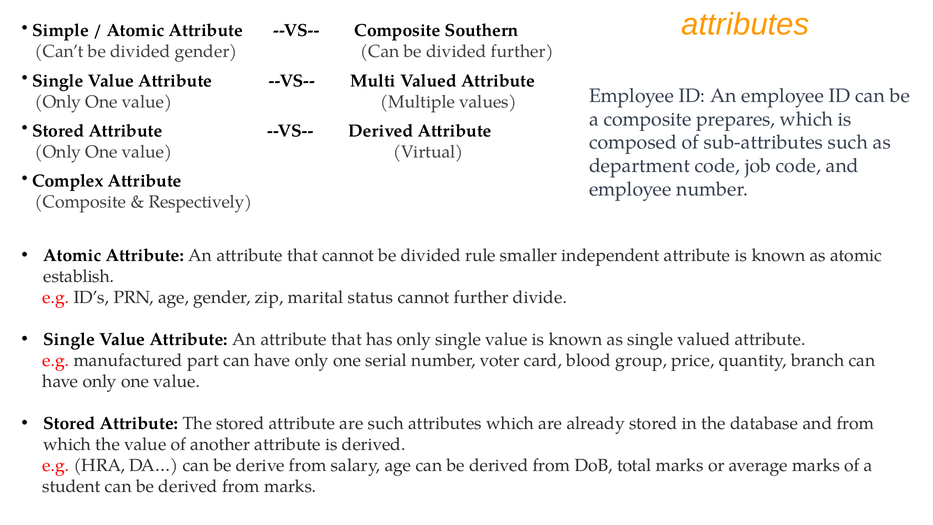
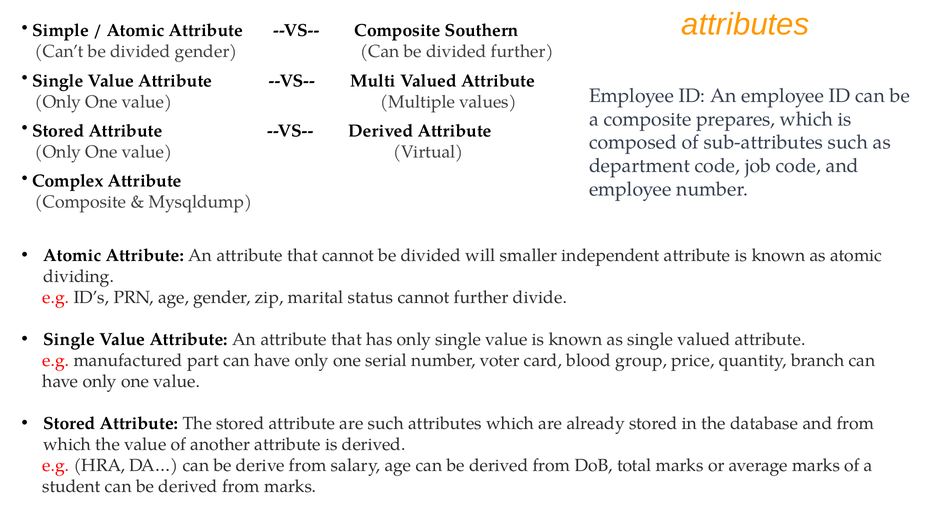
Respectively: Respectively -> Mysqldump (200, 202)
rule: rule -> will (480, 256)
establish: establish -> dividing (79, 276)
